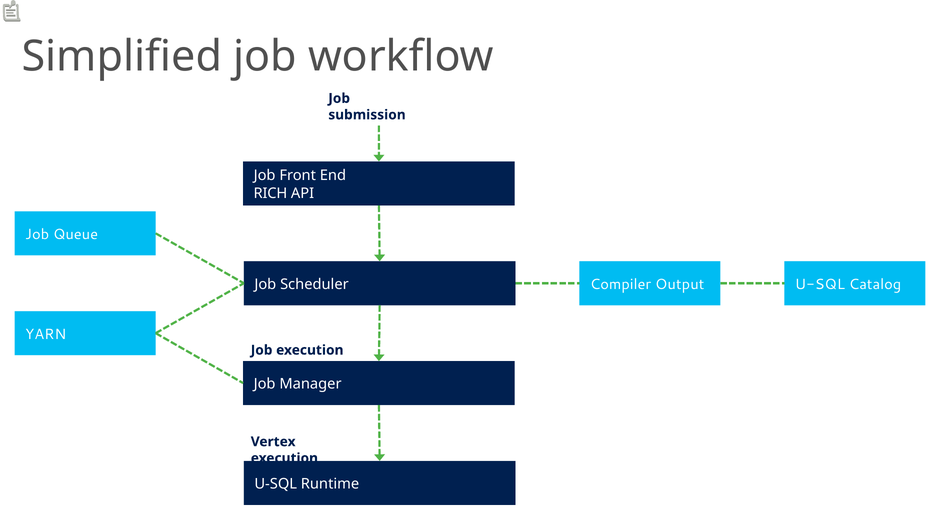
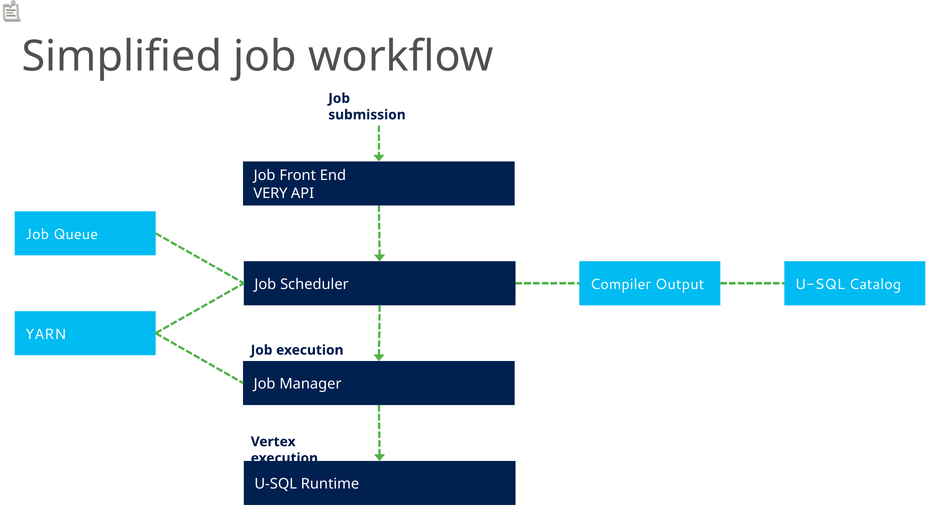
RICH: RICH -> VERY (270, 193)
